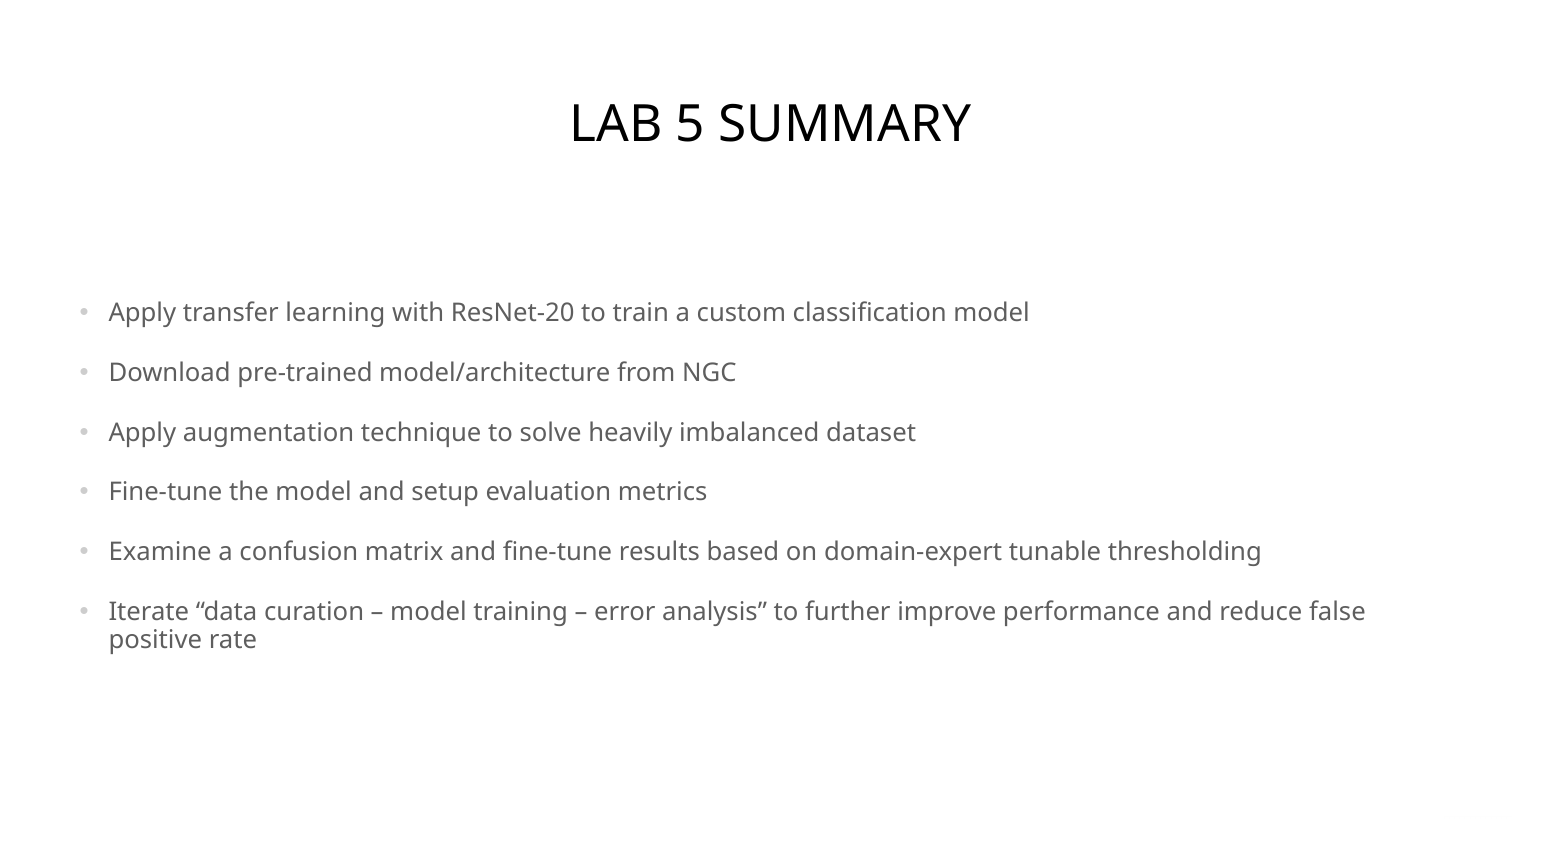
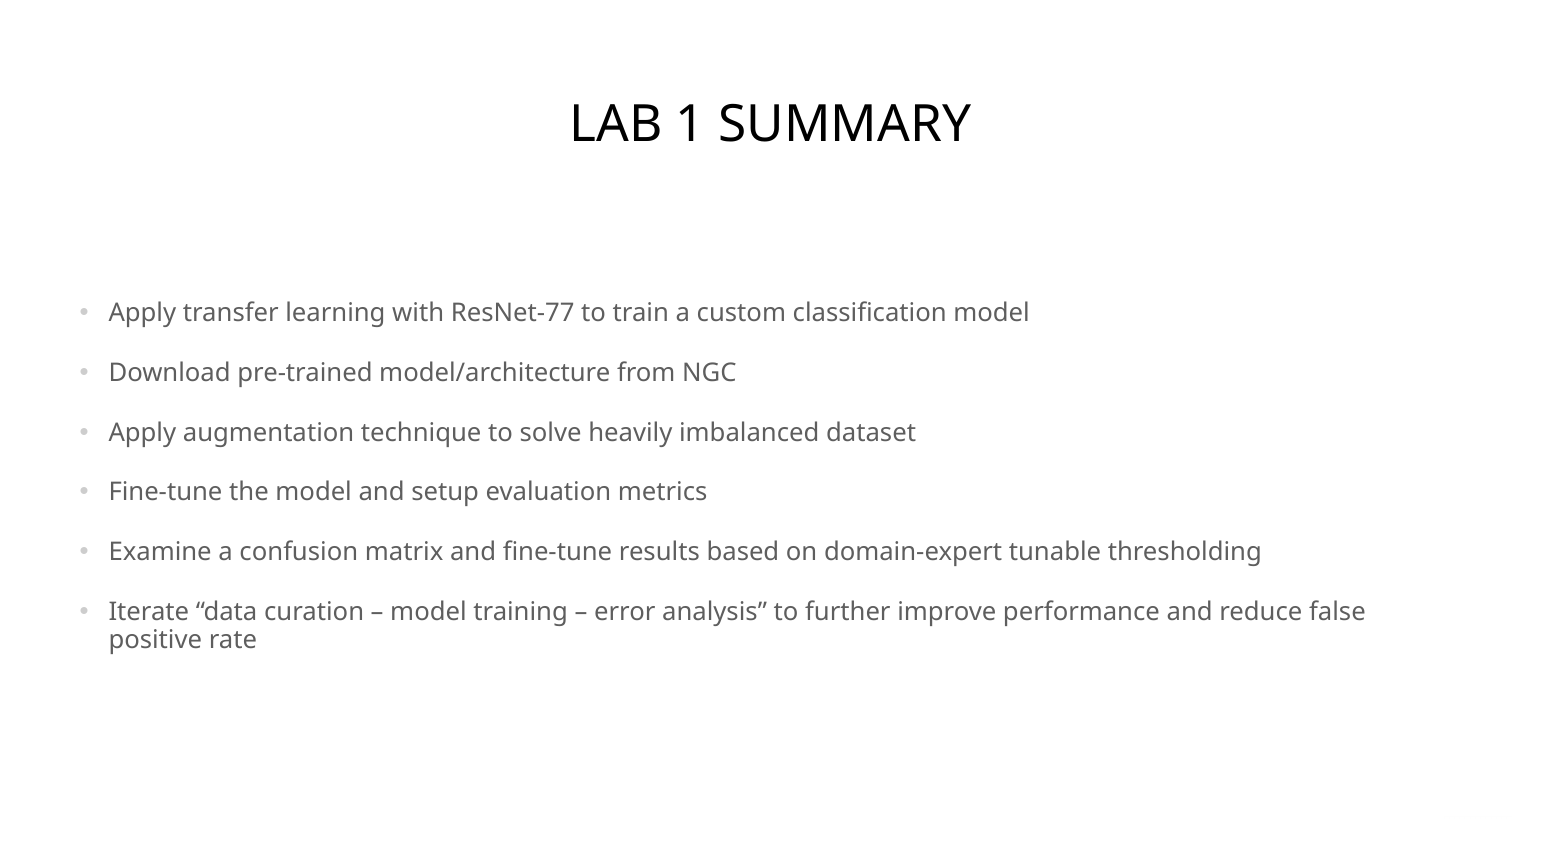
5: 5 -> 1 (691, 124)
ResNet-20: ResNet-20 -> ResNet-77 (513, 313)
